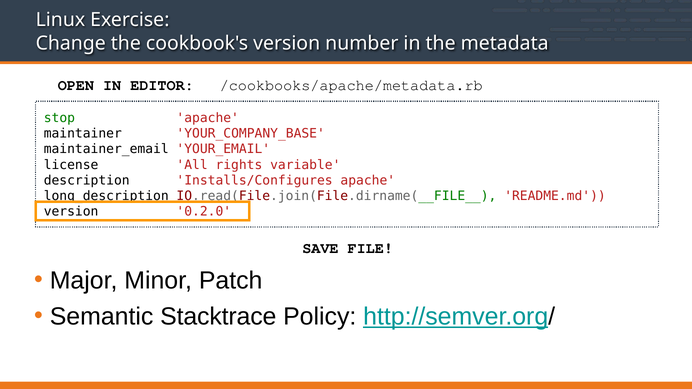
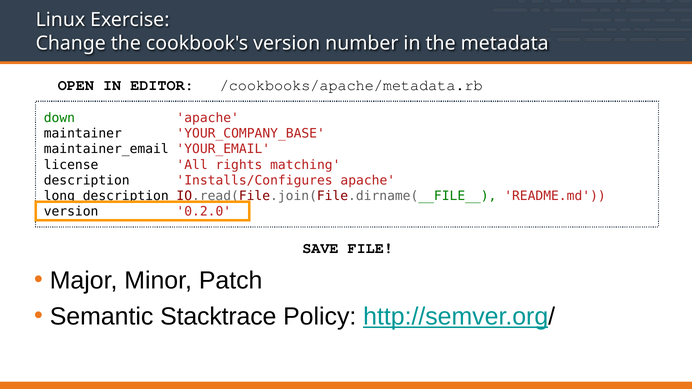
stop: stop -> down (59, 118)
variable: variable -> matching (305, 165)
